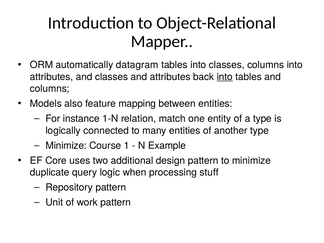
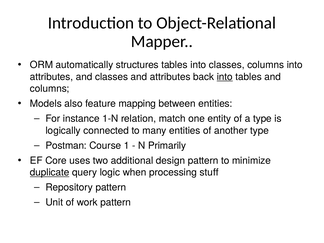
datagram: datagram -> structures (137, 65)
Minimize: Minimize -> Postman (66, 146)
Example: Example -> Primarily (167, 146)
duplicate underline: none -> present (50, 172)
